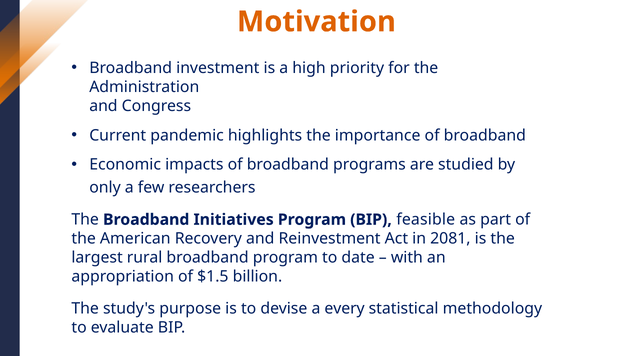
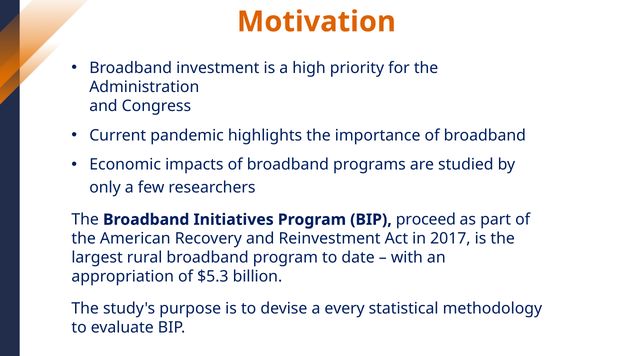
feasible: feasible -> proceed (426, 220)
2081: 2081 -> 2017 (450, 239)
$1.5: $1.5 -> $5.3 (213, 277)
